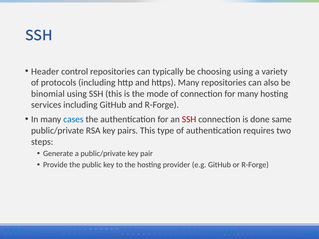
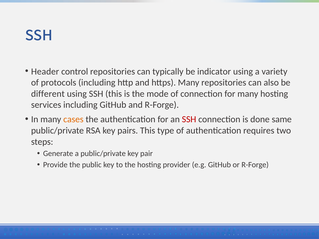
choosing: choosing -> indicator (214, 72)
binomial: binomial -> different (48, 94)
cases colour: blue -> orange (73, 120)
